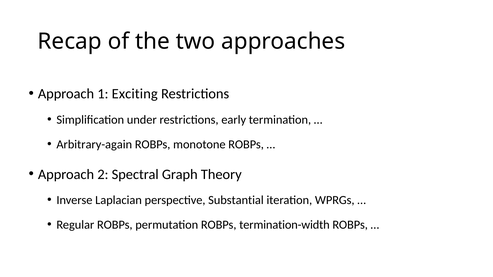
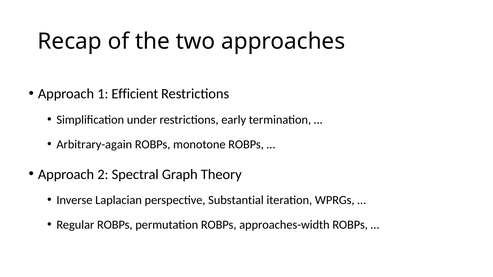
Exciting: Exciting -> Efficient (135, 94)
termination-width: termination-width -> approaches-width (284, 225)
